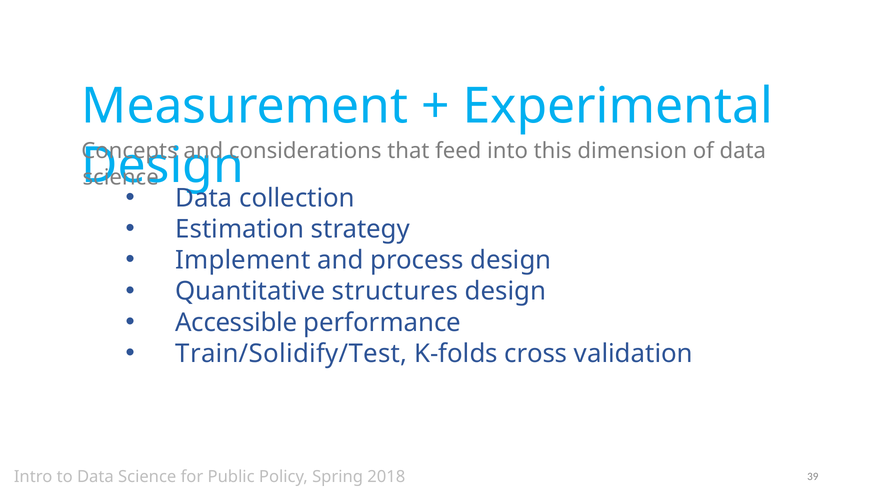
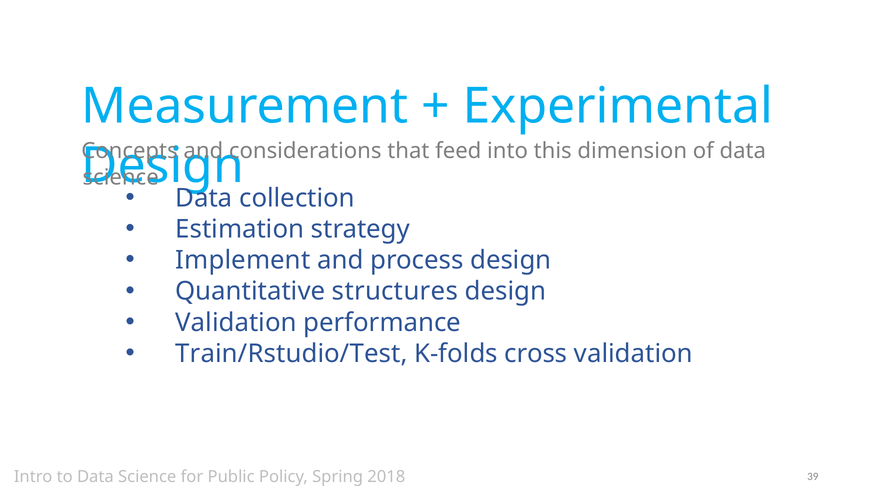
Accessible: Accessible -> Validation (236, 322)
Train/Solidify/Test: Train/Solidify/Test -> Train/Rstudio/Test (291, 353)
